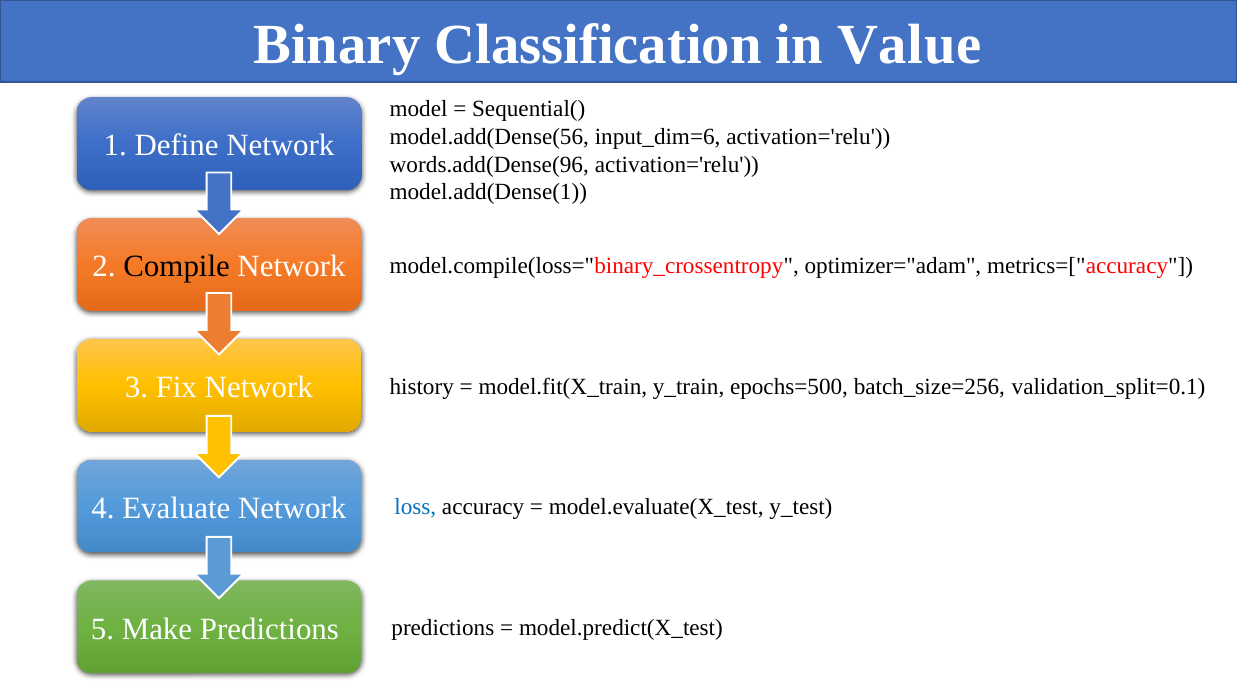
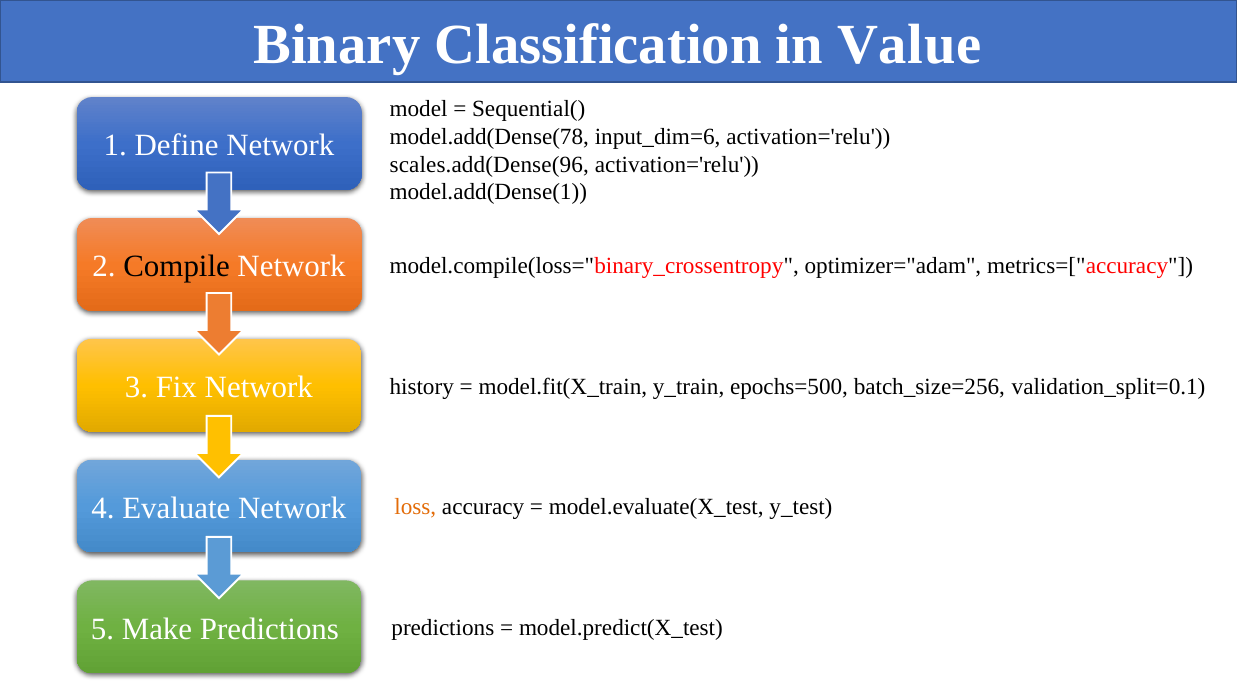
model.add(Dense(56: model.add(Dense(56 -> model.add(Dense(78 (489, 136)
words.add(Dense(96: words.add(Dense(96 -> scales.add(Dense(96 (489, 164)
loss colour: blue -> orange (415, 507)
